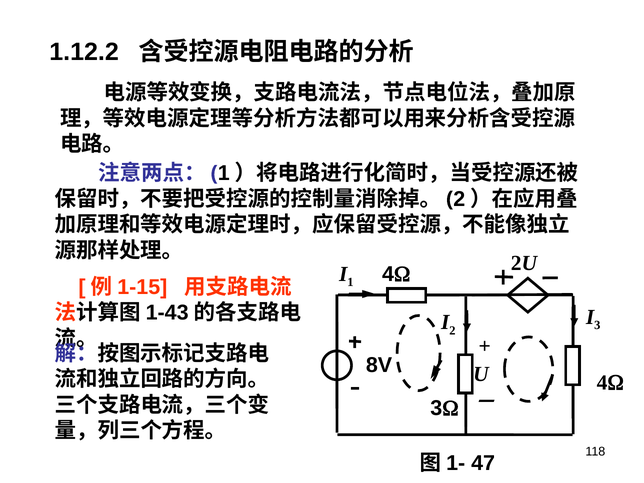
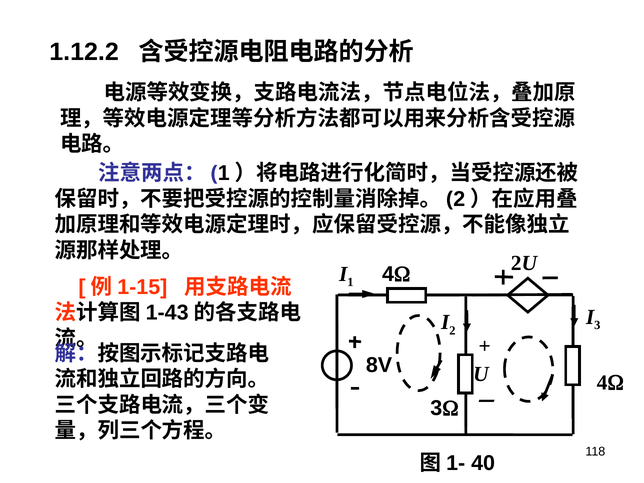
47: 47 -> 40 (483, 463)
